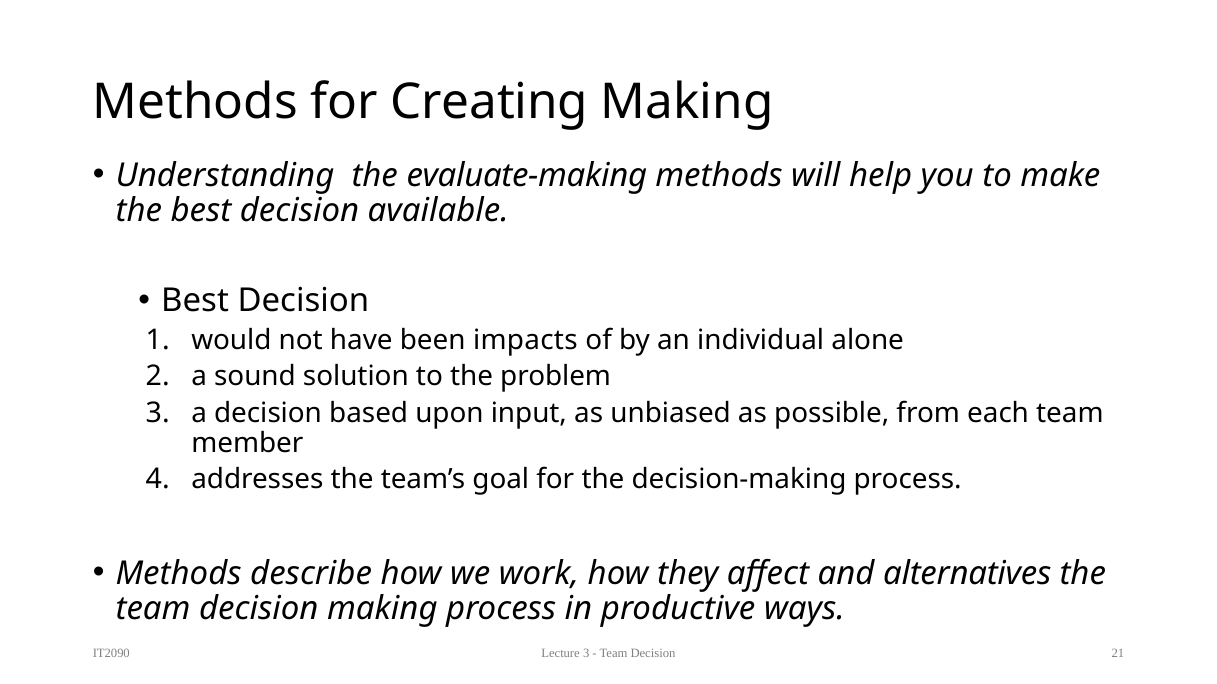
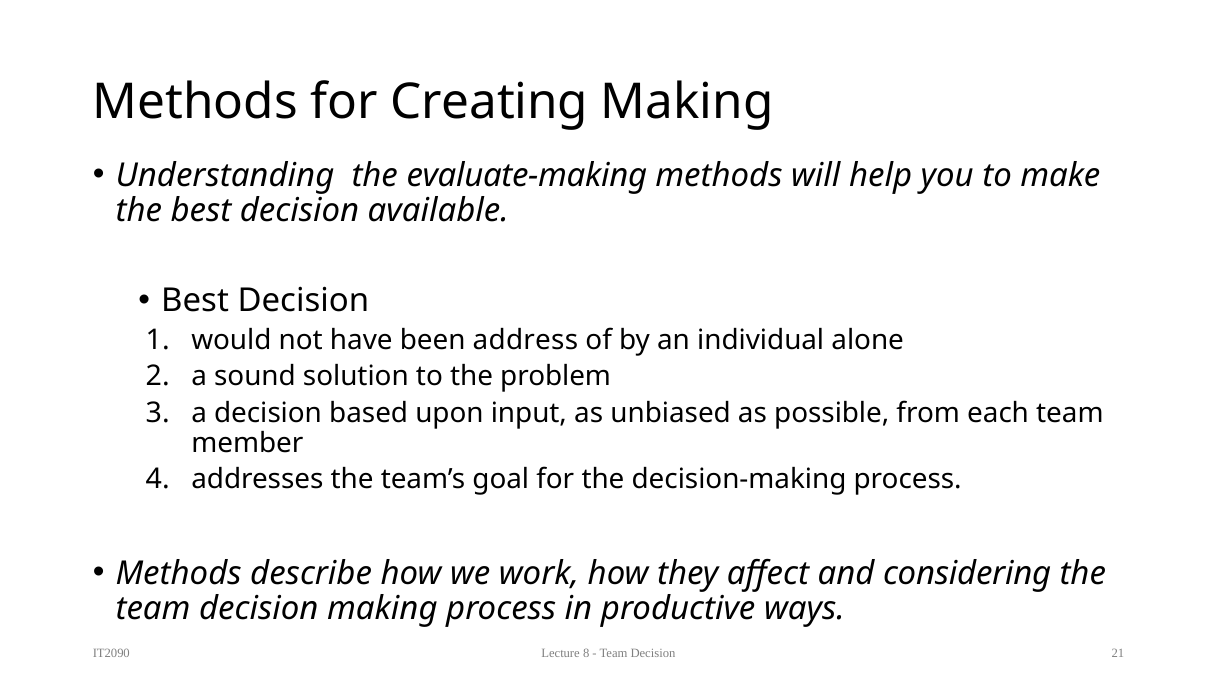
impacts: impacts -> address (525, 340)
alternatives: alternatives -> considering (967, 574)
Lecture 3: 3 -> 8 (586, 654)
